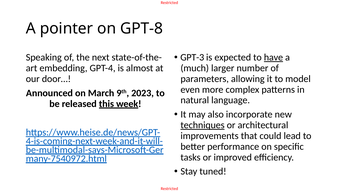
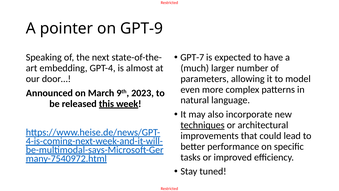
GPT-8: GPT-8 -> GPT-9 (142, 28)
GPT-3: GPT-3 -> GPT-7 (192, 57)
have underline: present -> none (273, 57)
